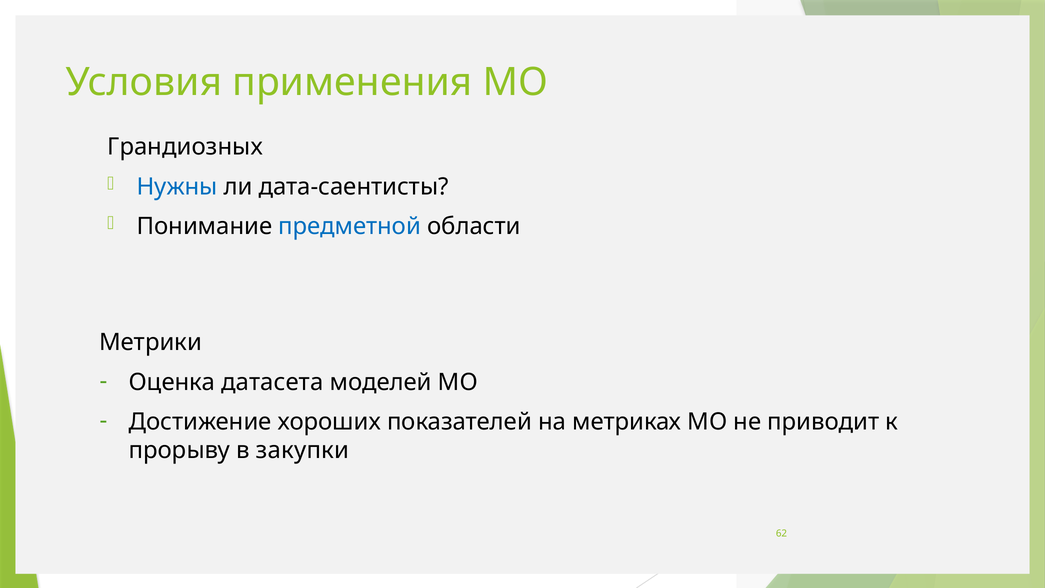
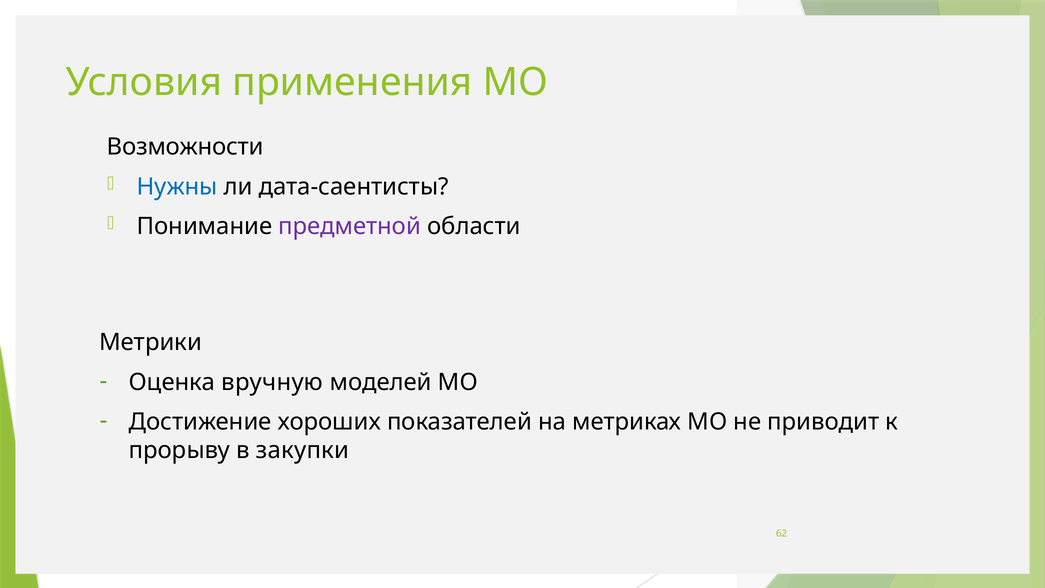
Грандиозных: Грандиозных -> Возможности (185, 147)
предметной colour: blue -> purple (350, 226)
датасета: датасета -> вручную (272, 382)
